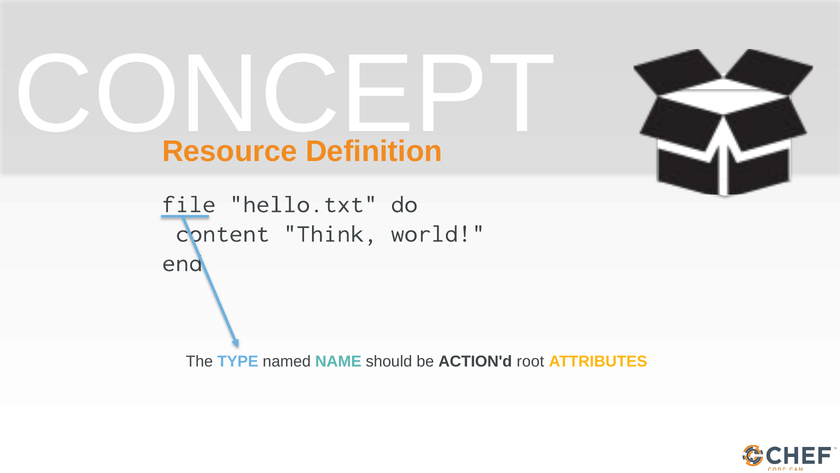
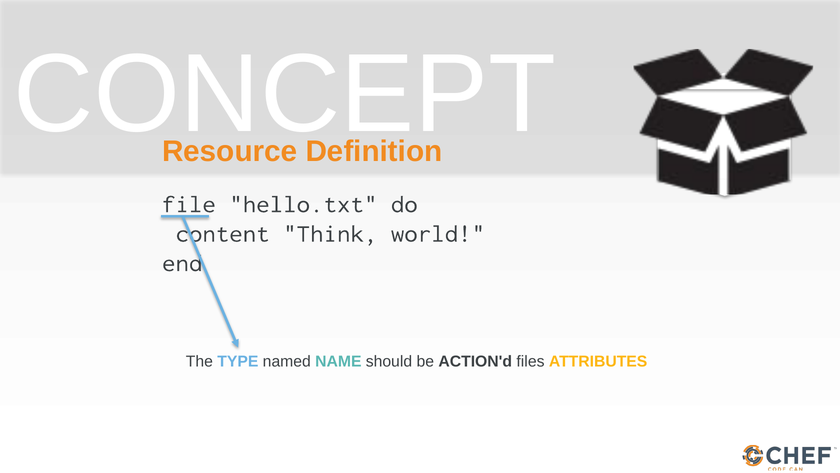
root: root -> files (531, 361)
